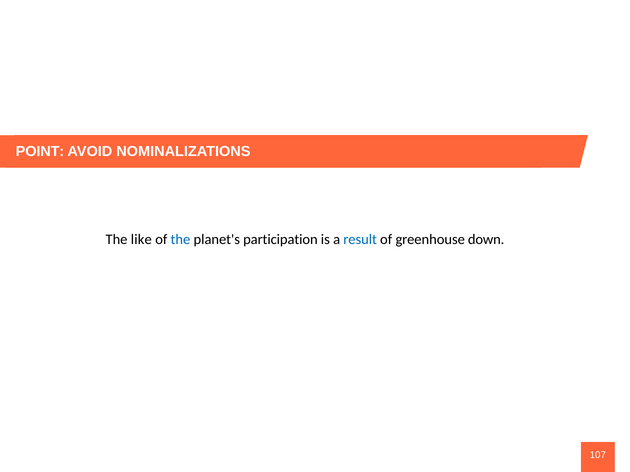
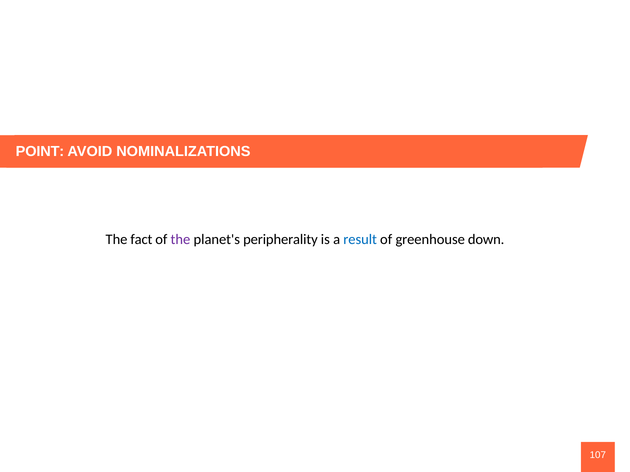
like: like -> fact (141, 240)
the colour: blue -> purple (180, 240)
participation: participation -> peripherality (280, 240)
